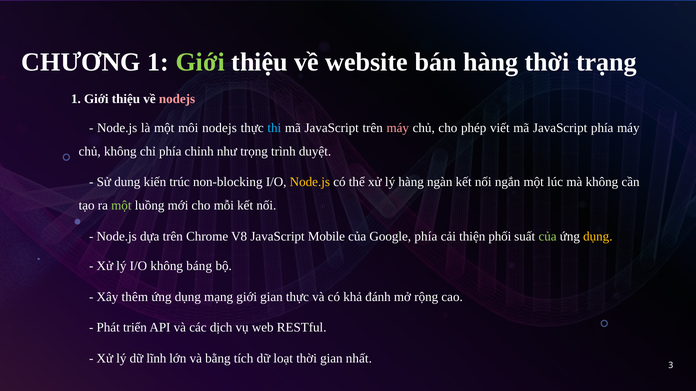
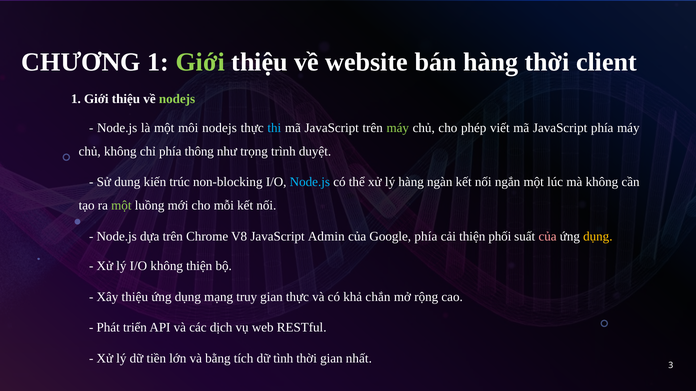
trạng: trạng -> client (607, 62)
nodejs colour: pink -> light green (177, 99)
máy colour: pink -> light green (398, 128)
chỉnh: chỉnh -> thông (199, 152)
Node.js colour: yellow -> light blue (310, 182)
Mobile: Mobile -> Admin (326, 237)
của colour: light green -> pink (548, 237)
không báng: báng -> thiện (199, 266)
Xây thêm: thêm -> thiệu (135, 297)
mạng giới: giới -> truy (247, 297)
đánh: đánh -> chắn (378, 297)
lĩnh: lĩnh -> tiền (156, 359)
loạt: loạt -> tình (283, 359)
